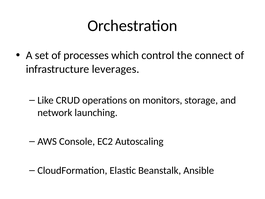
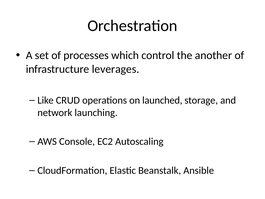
connect: connect -> another (213, 55)
monitors: monitors -> launched (162, 100)
